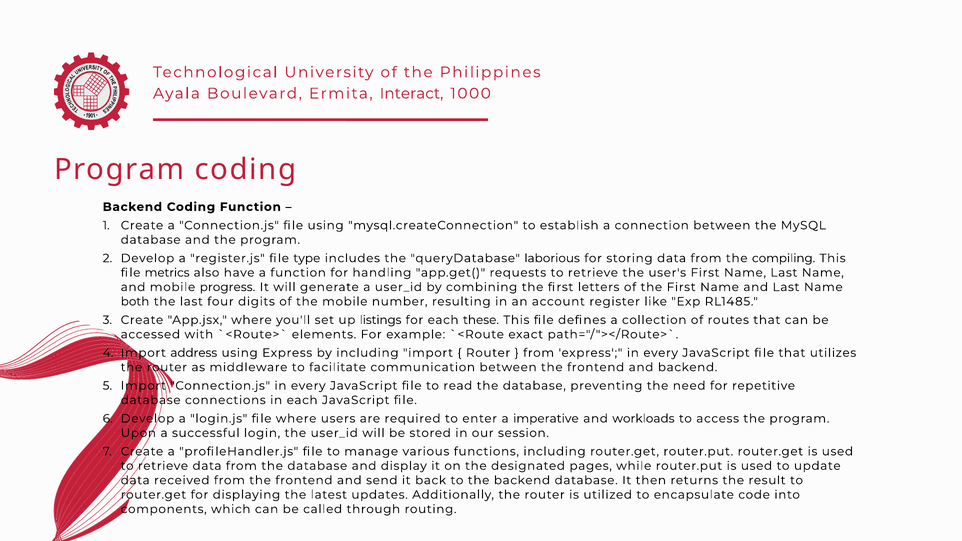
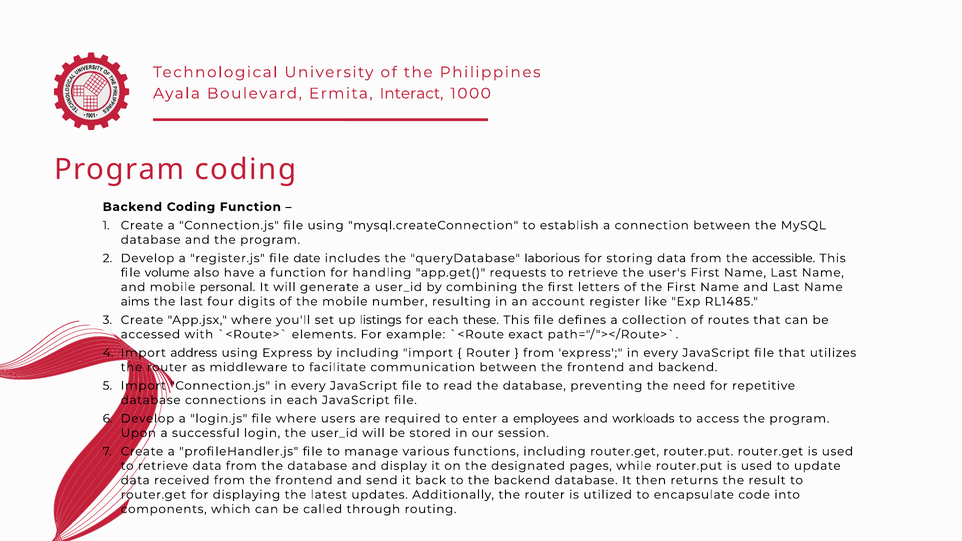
type: type -> date (307, 258)
compiling: compiling -> accessible (784, 258)
metrics: metrics -> volume (167, 273)
progress: progress -> personal (227, 287)
both: both -> aims (135, 302)
imperative: imperative -> employees (546, 419)
